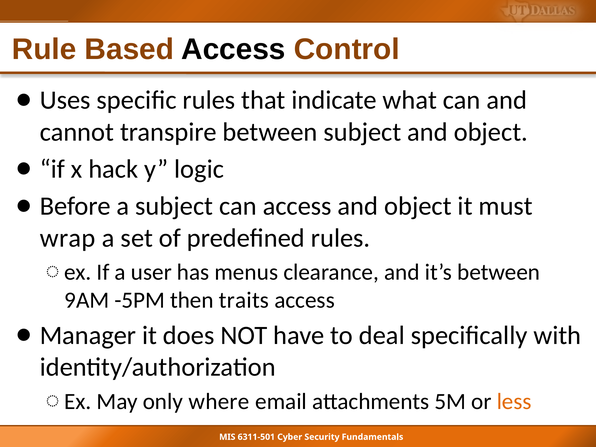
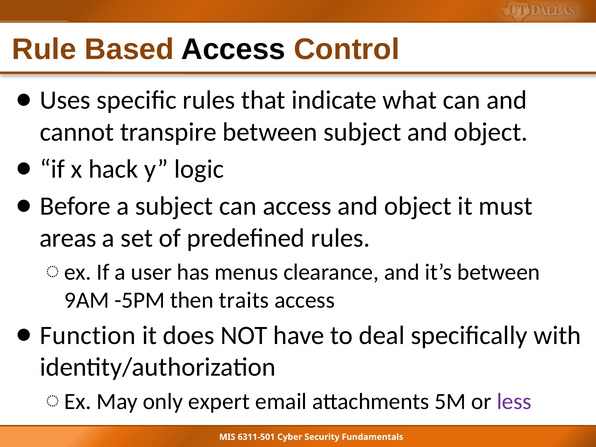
wrap: wrap -> areas (68, 238)
Manager: Manager -> Function (88, 335)
where: where -> expert (219, 401)
less colour: orange -> purple (514, 401)
